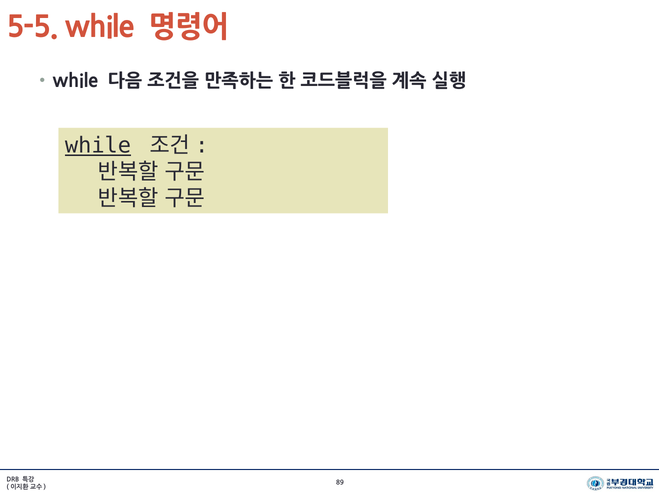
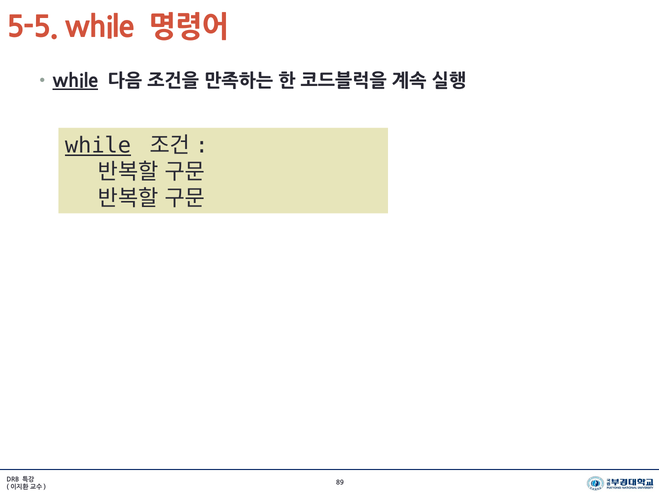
while underline: none -> present (75, 81)
